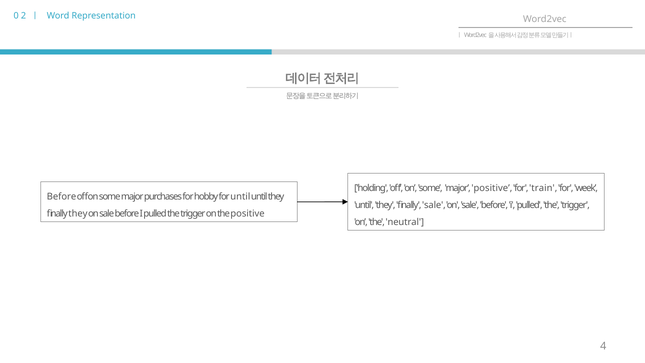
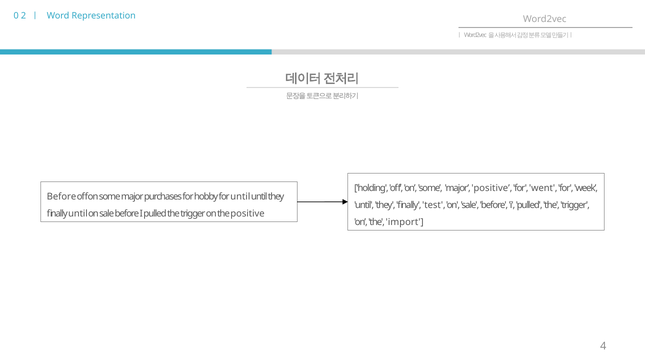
train: train -> went (543, 188)
finally sale: sale -> test (434, 205)
finally they: they -> until (78, 214)
neutral: neutral -> import (405, 222)
